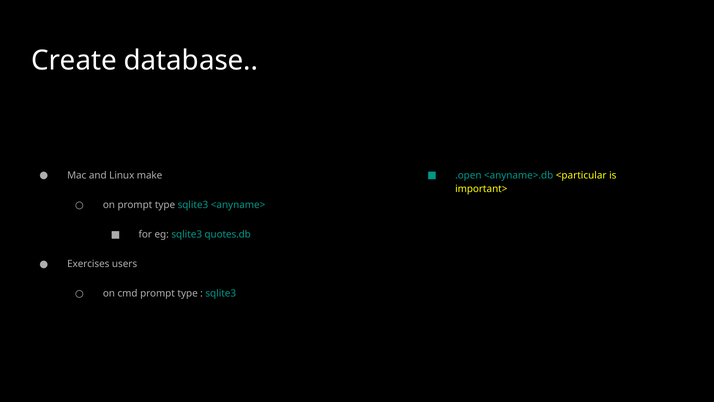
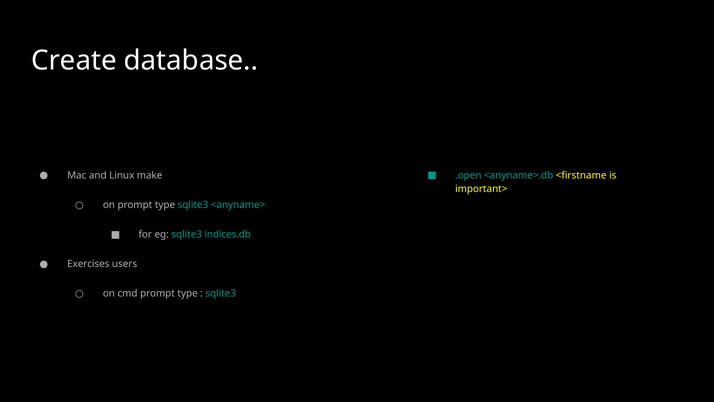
<particular: <particular -> <firstname (581, 175)
quotes.db: quotes.db -> indices.db (228, 234)
